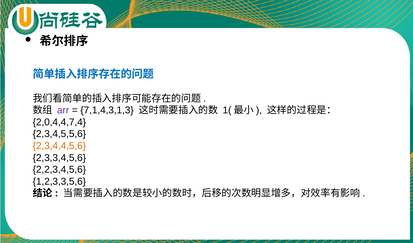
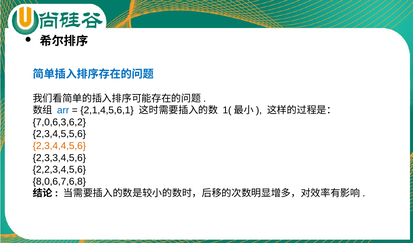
arr colour: purple -> blue (63, 110)
7,1,4,3,1,3: 7,1,4,3,1,3 -> 2,1,4,5,6,1 (107, 110)
2,0,4,4,7,4: 2,0,4,4,7,4 -> 7,0,6,3,6,2 (59, 122)
1,2,3,3,5,6: 1,2,3,3,5,6 -> 8,0,6,7,6,8 (59, 182)
